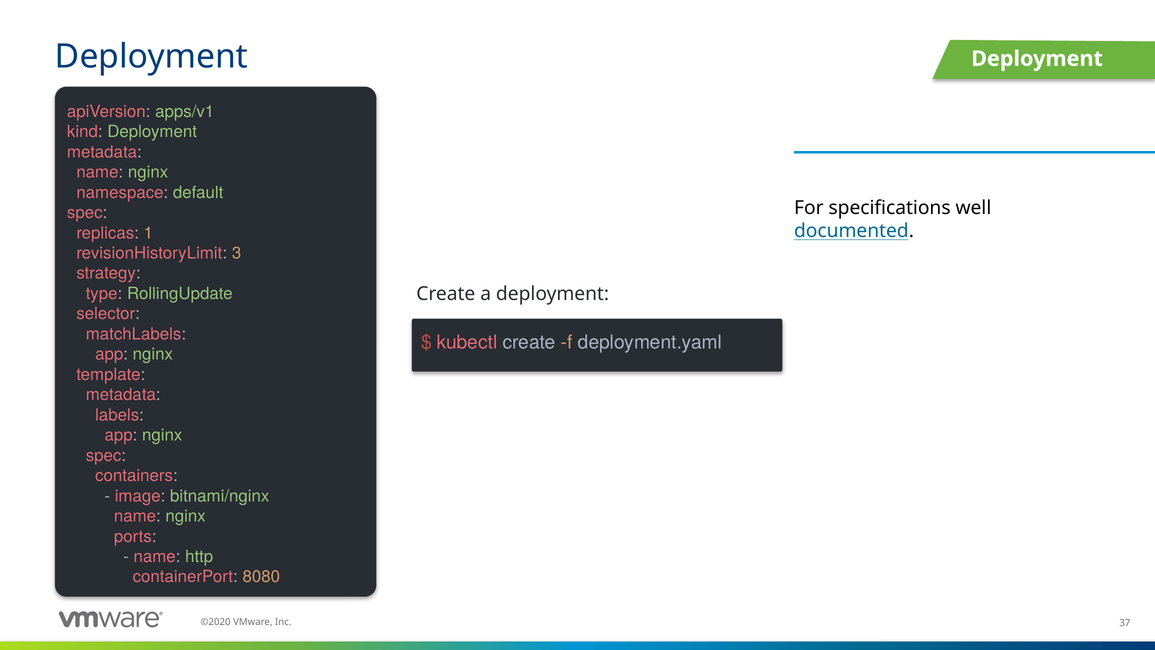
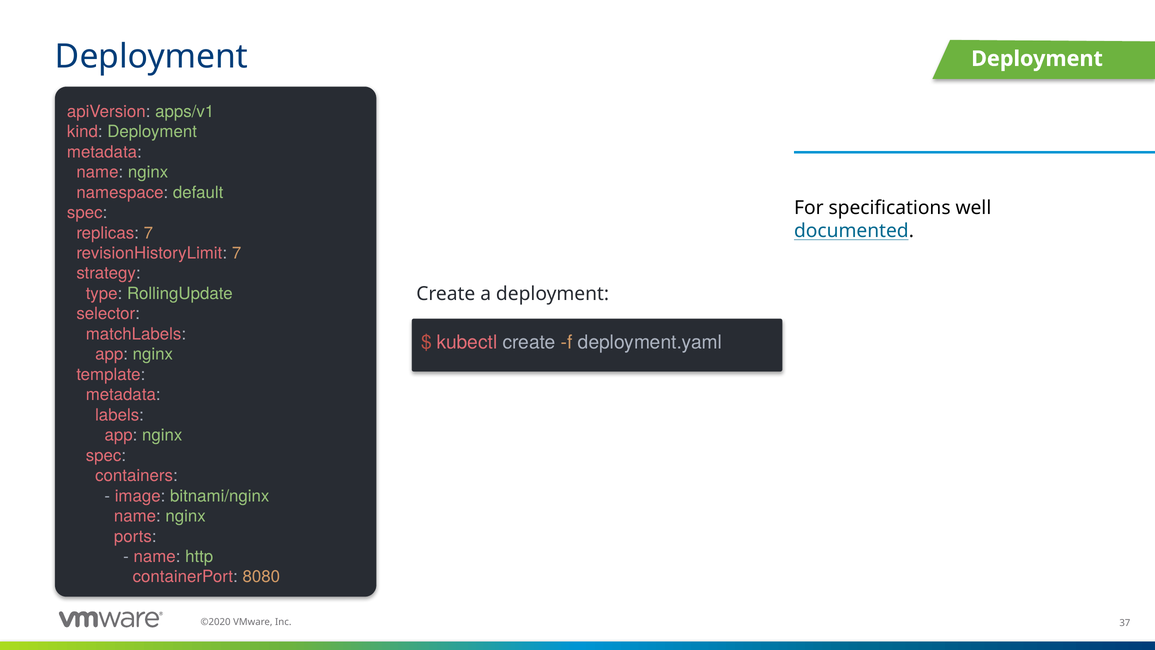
replicas 1: 1 -> 7 (148, 233)
revisionHistoryLimit 3: 3 -> 7 (237, 253)
